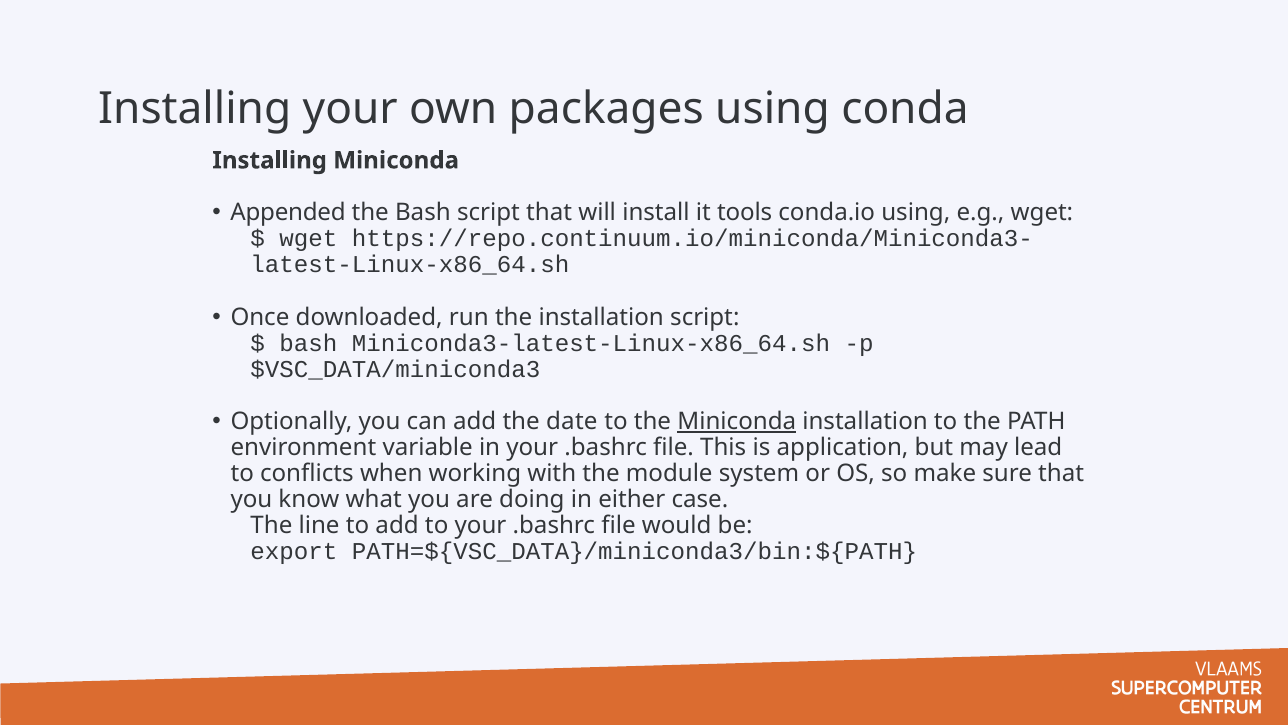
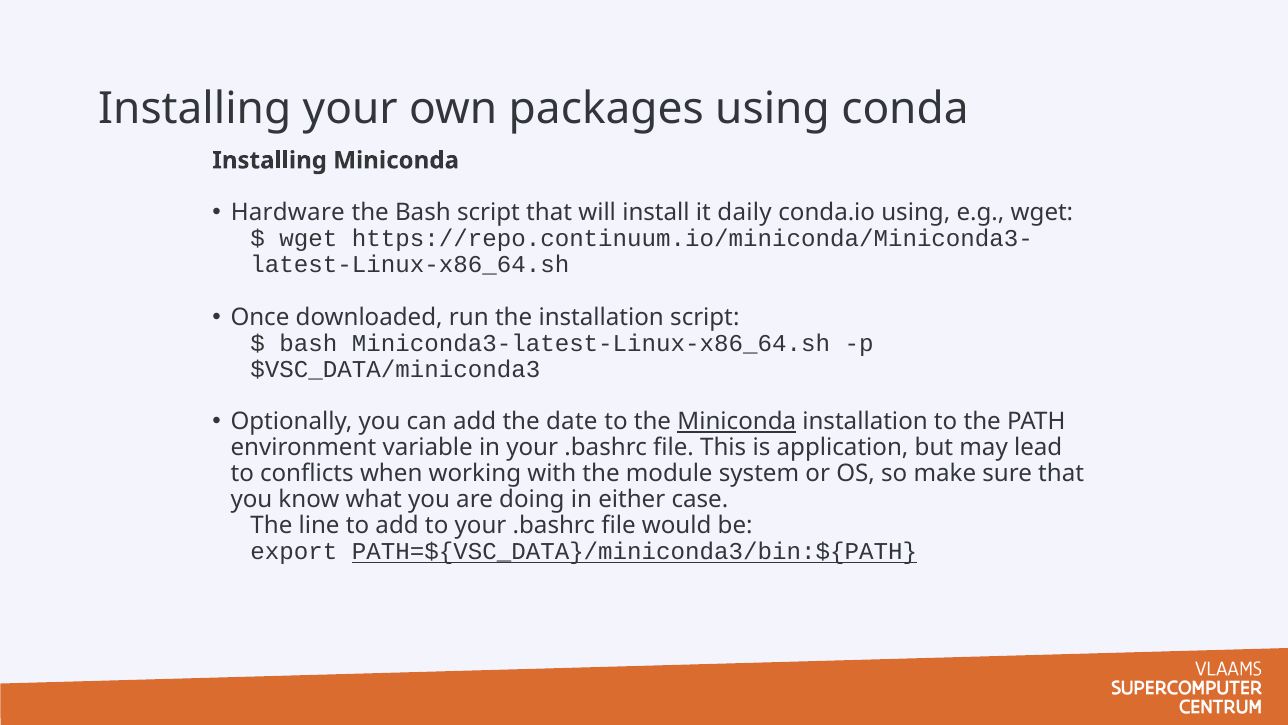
Appended: Appended -> Hardware (288, 212)
tools: tools -> daily (744, 212)
PATH=${VSC_DATA}/miniconda3/bin:${PATH underline: none -> present (634, 552)
